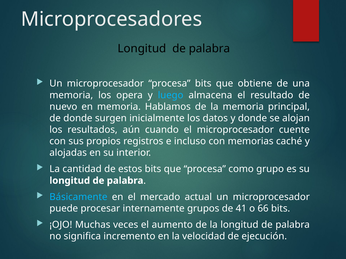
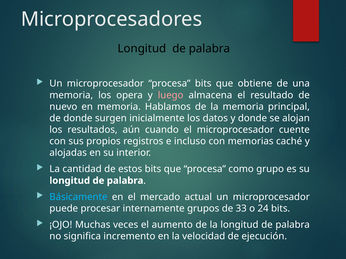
luego colour: light blue -> pink (171, 95)
41: 41 -> 33 (241, 209)
66: 66 -> 24 (263, 209)
